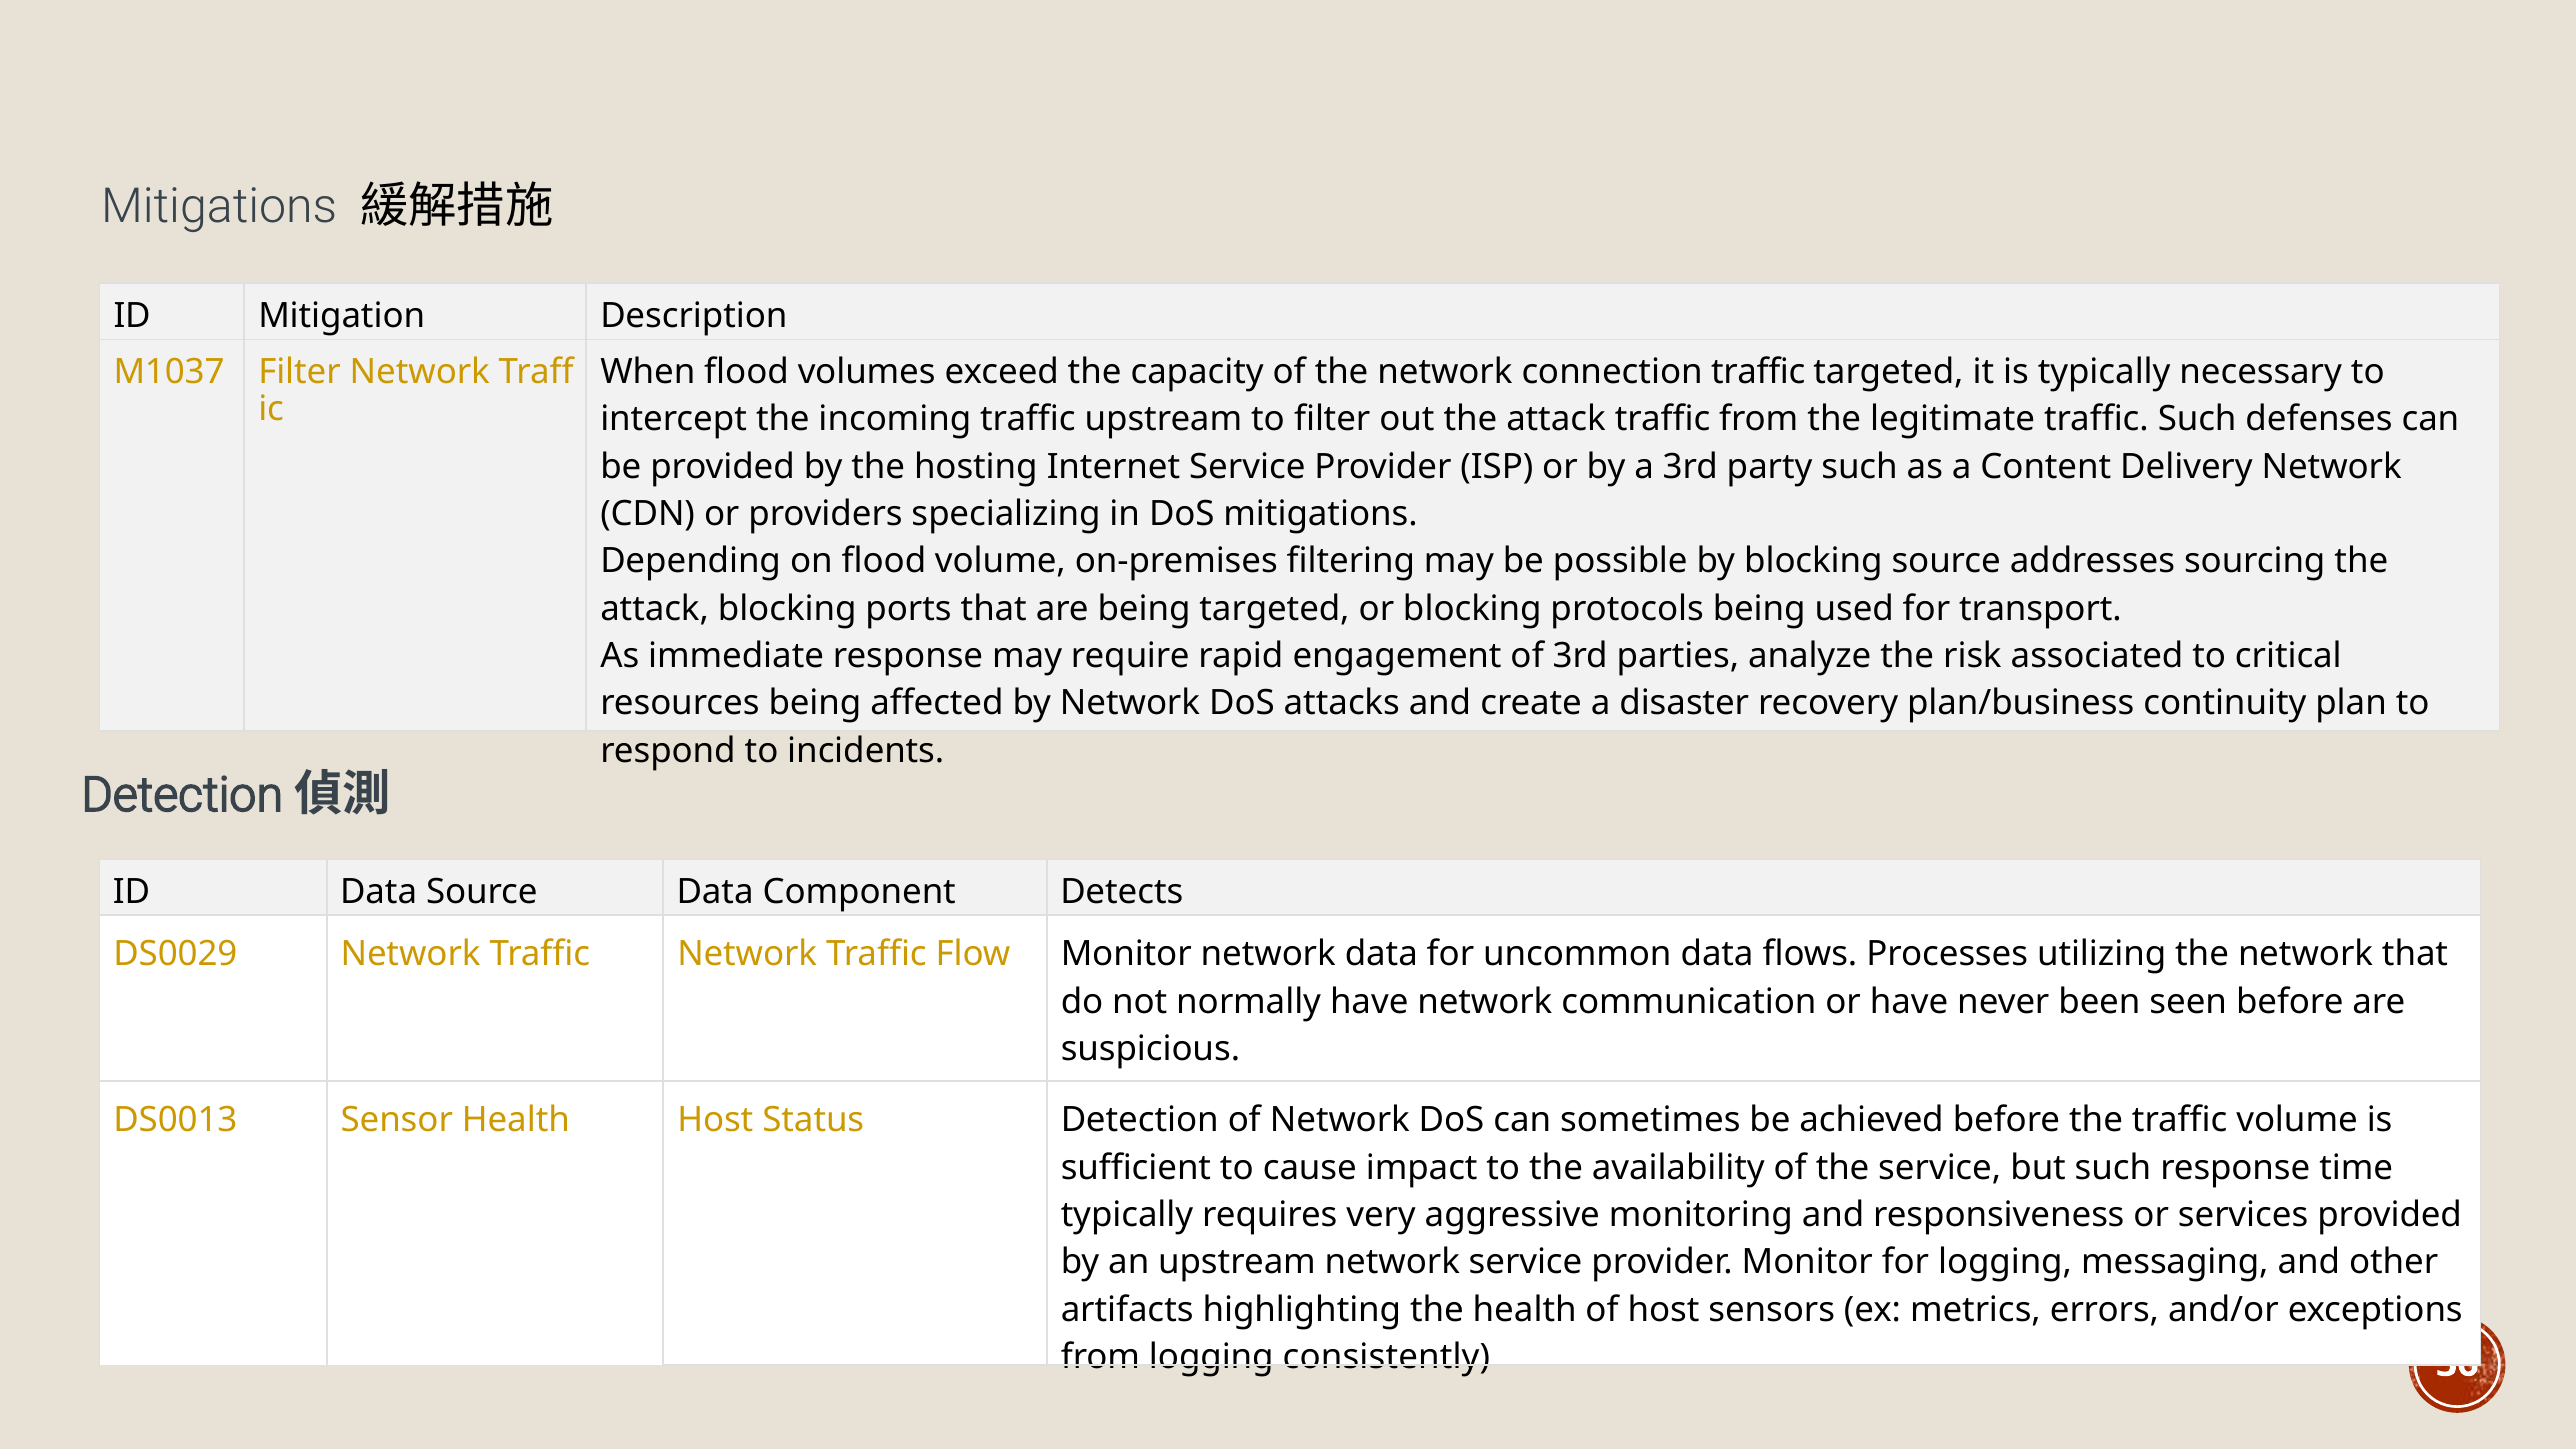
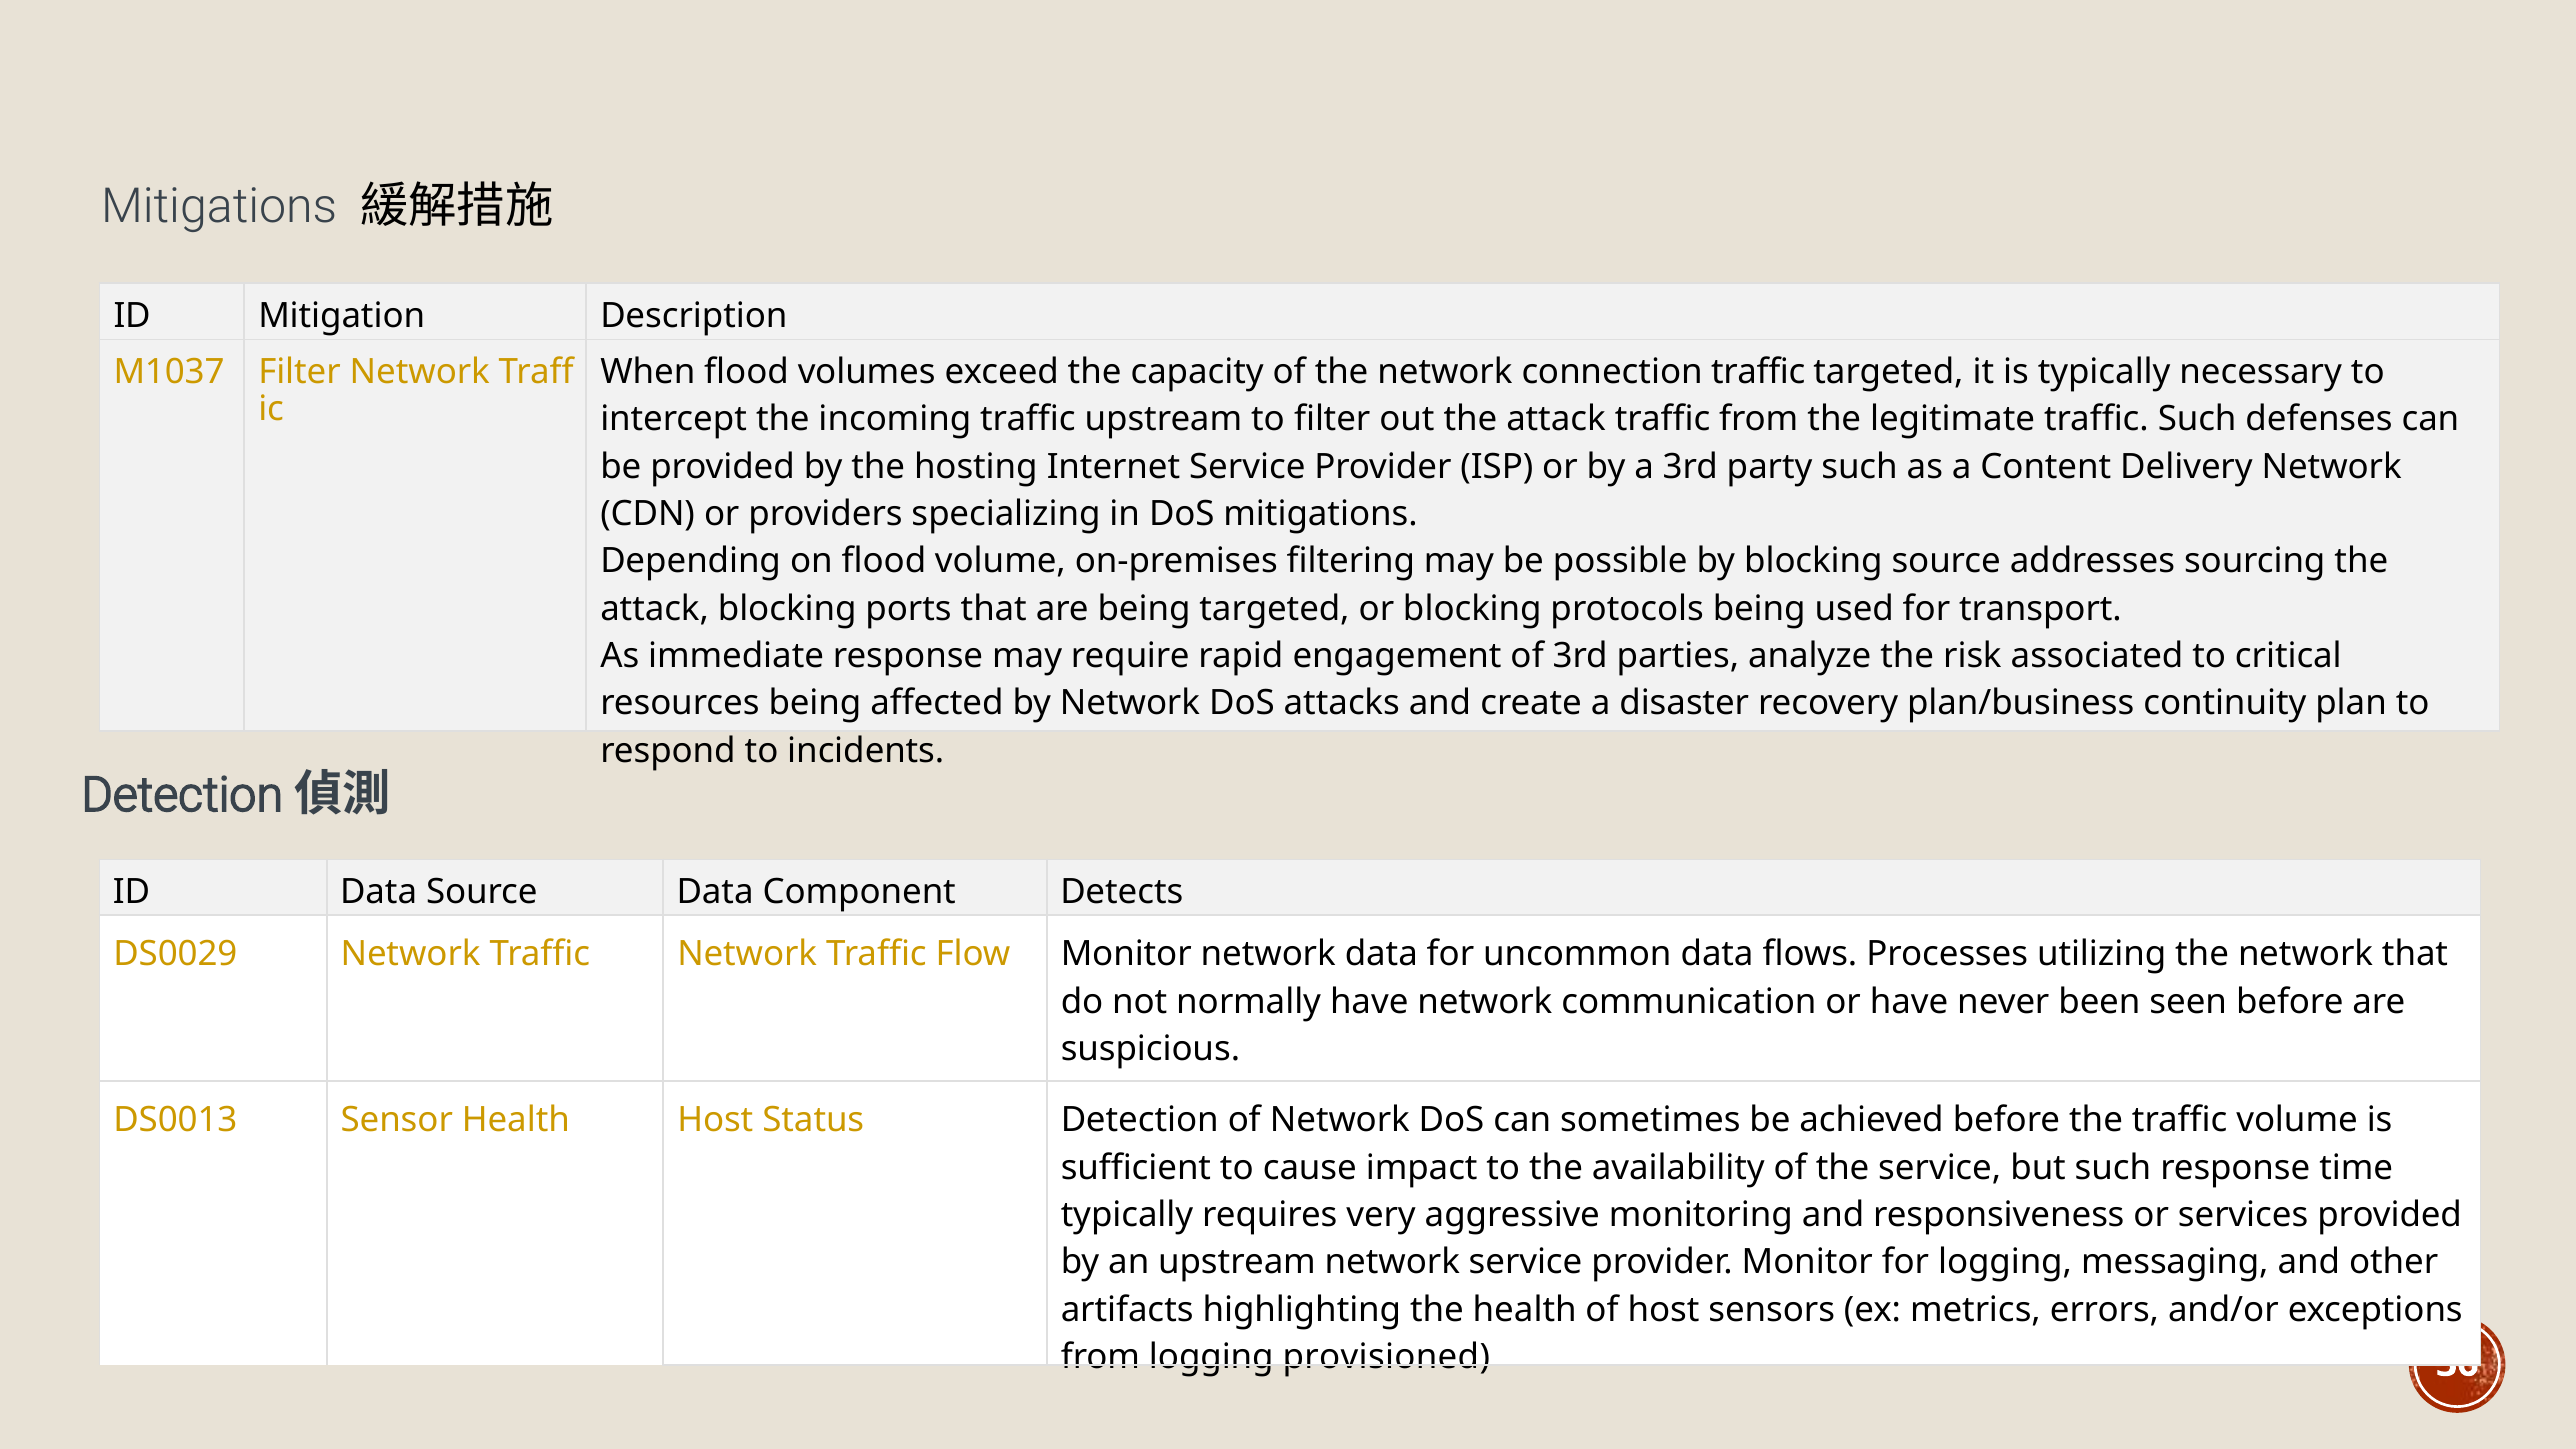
consistently: consistently -> provisioned (1386, 1357)
